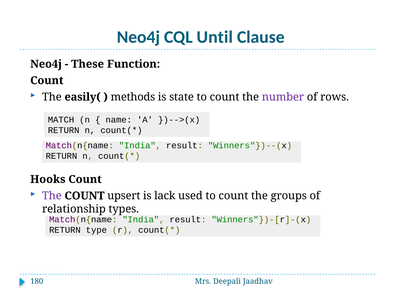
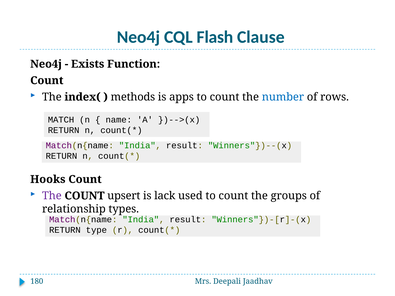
Until: Until -> Flash (215, 37)
These: These -> Exists (88, 64)
easily(: easily( -> index( (83, 97)
state: state -> apps (181, 97)
number colour: purple -> blue (283, 97)
